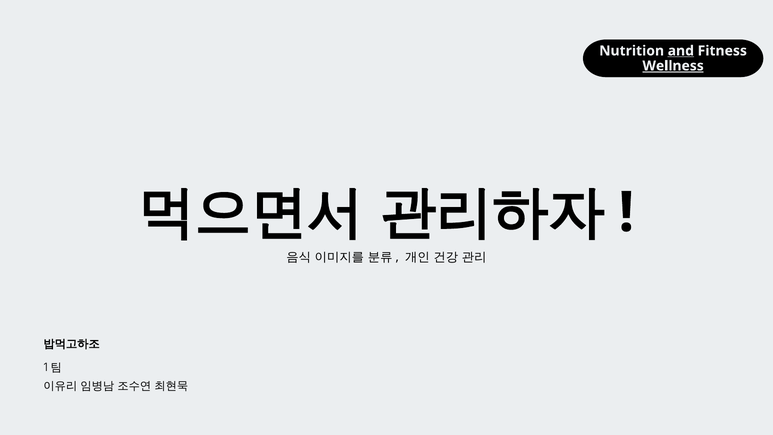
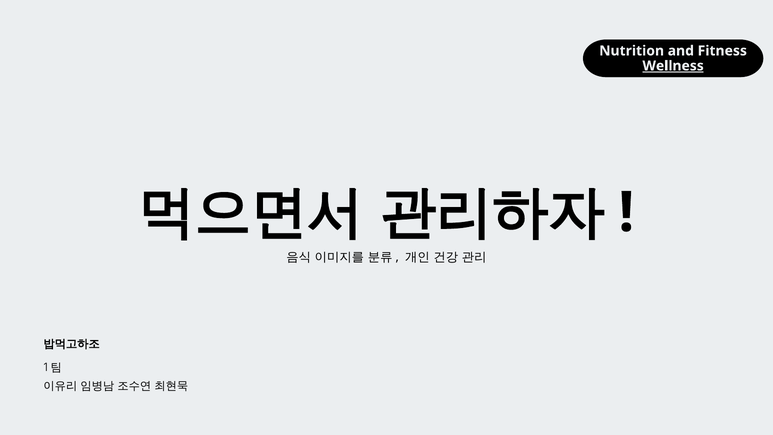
and underline: present -> none (681, 51)
